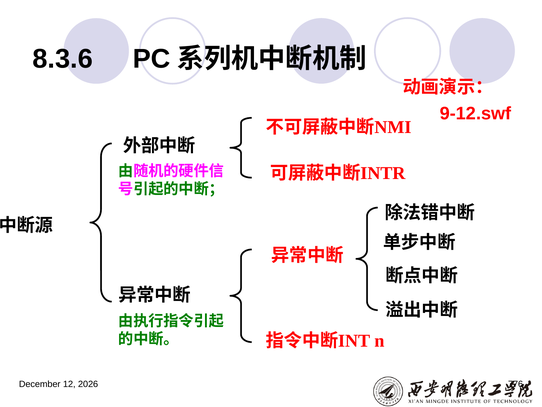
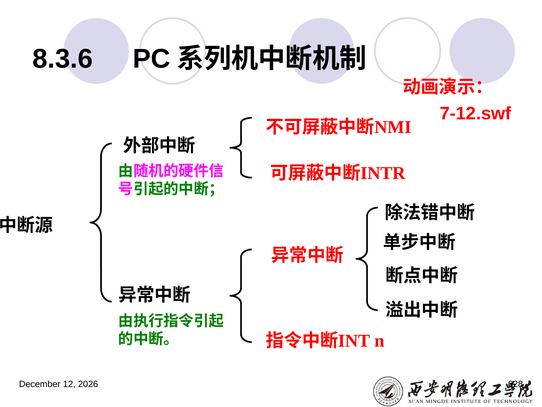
9-12.swf: 9-12.swf -> 7-12.swf (475, 113)
776: 776 -> 628 (516, 384)
